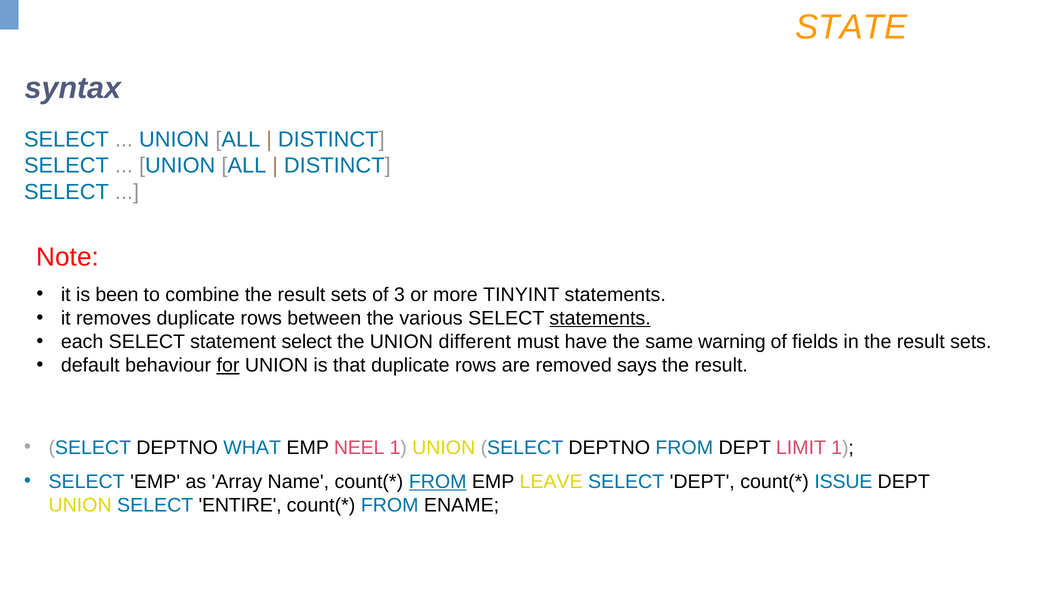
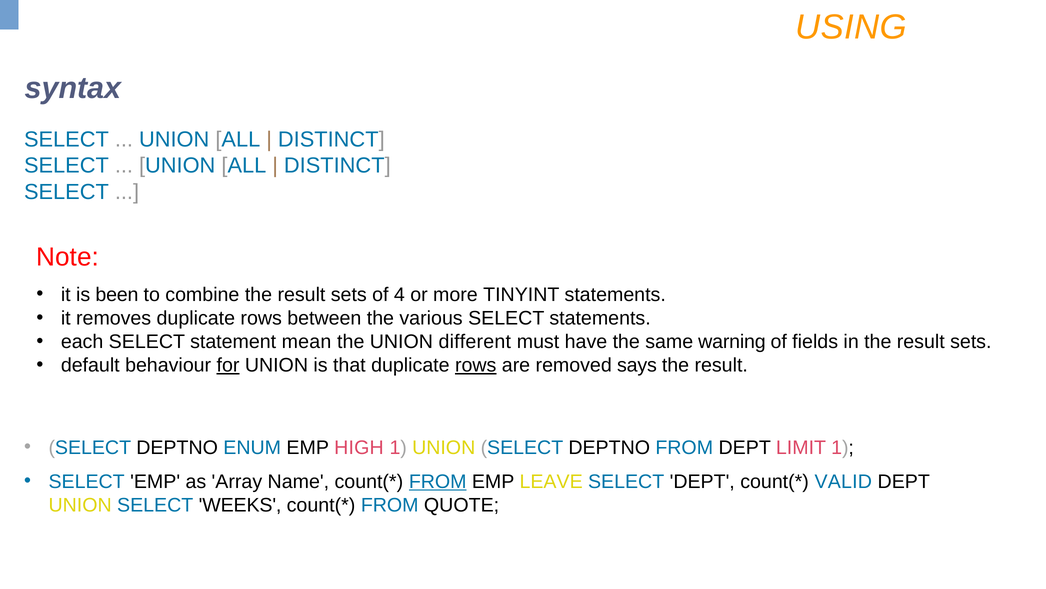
STATE: STATE -> USING (851, 27)
3: 3 -> 4 (399, 294)
statements underline: present -> none (600, 318)
statement select: select -> mean (306, 341)
rows underline: none -> present (476, 365)
WHAT: WHAT -> ENUM (252, 447)
NEEL: NEEL -> HIGH (359, 447)
ISSUE: ISSUE -> VALID (843, 481)
ENTIRE: ENTIRE -> WEEKS (240, 505)
ENAME: ENAME -> QUOTE (462, 505)
